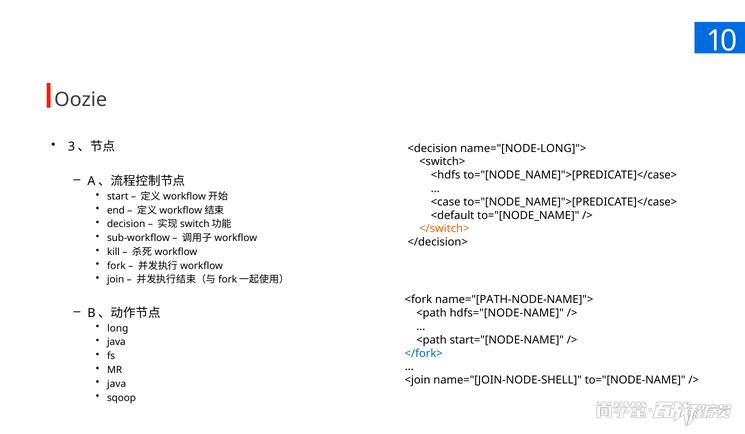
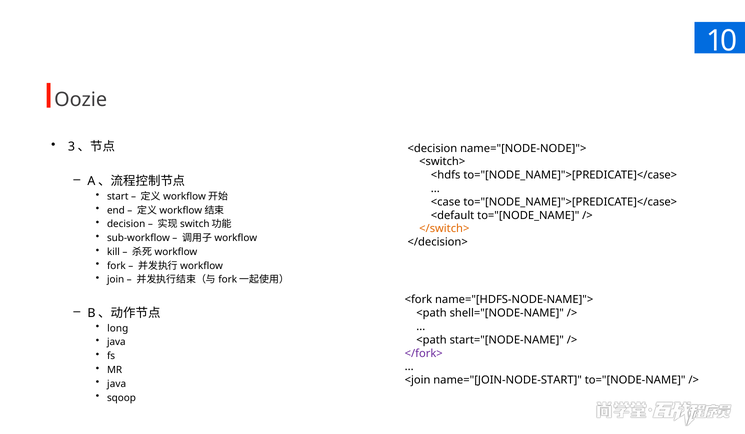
name="[NODE-LONG]">: name="[NODE-LONG]"> -> name="[NODE-NODE]"> (523, 149)
name="[PATH-NODE-NAME]">: name="[PATH-NODE-NAME]"> -> name="[HDFS-NODE-NAME]"> (514, 300)
hdfs="[NODE-NAME: hdfs="[NODE-NAME -> shell="[NODE-NAME (507, 314)
</fork> colour: blue -> purple (424, 354)
name="[JOIN-NODE-SHELL: name="[JOIN-NODE-SHELL -> name="[JOIN-NODE-START (508, 381)
